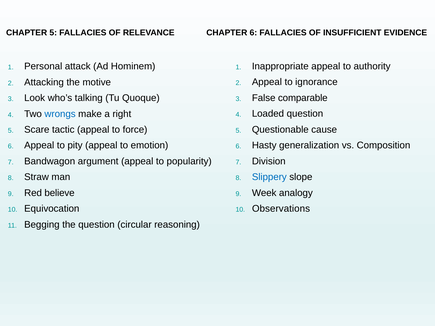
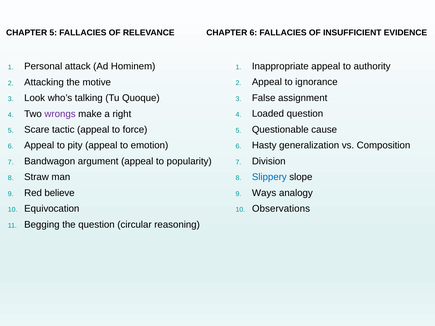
comparable: comparable -> assignment (303, 98)
wrongs colour: blue -> purple (60, 114)
Week: Week -> Ways (264, 193)
